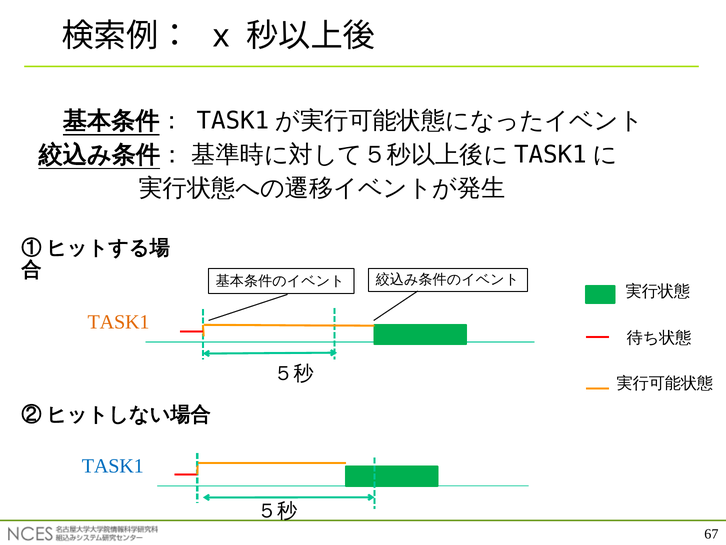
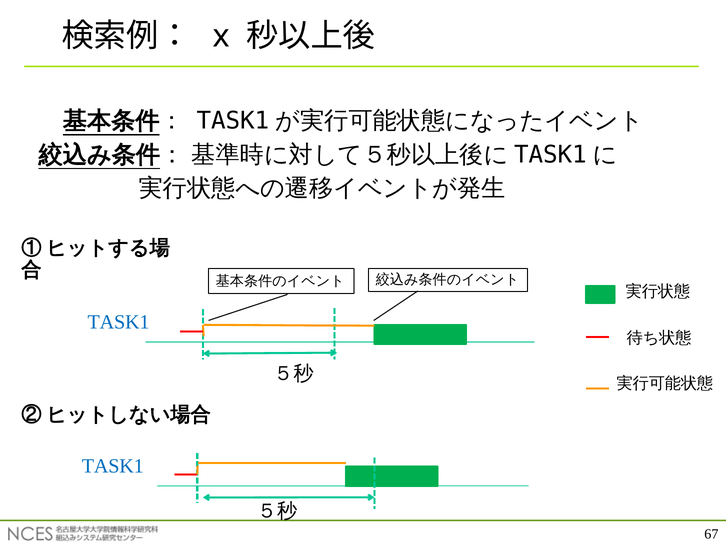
TASK1 colour: orange -> blue (119, 322)
